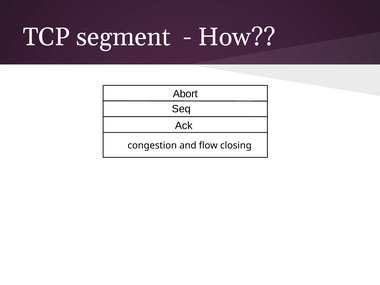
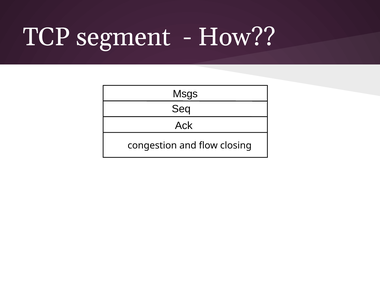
Abort: Abort -> Msgs (185, 94)
